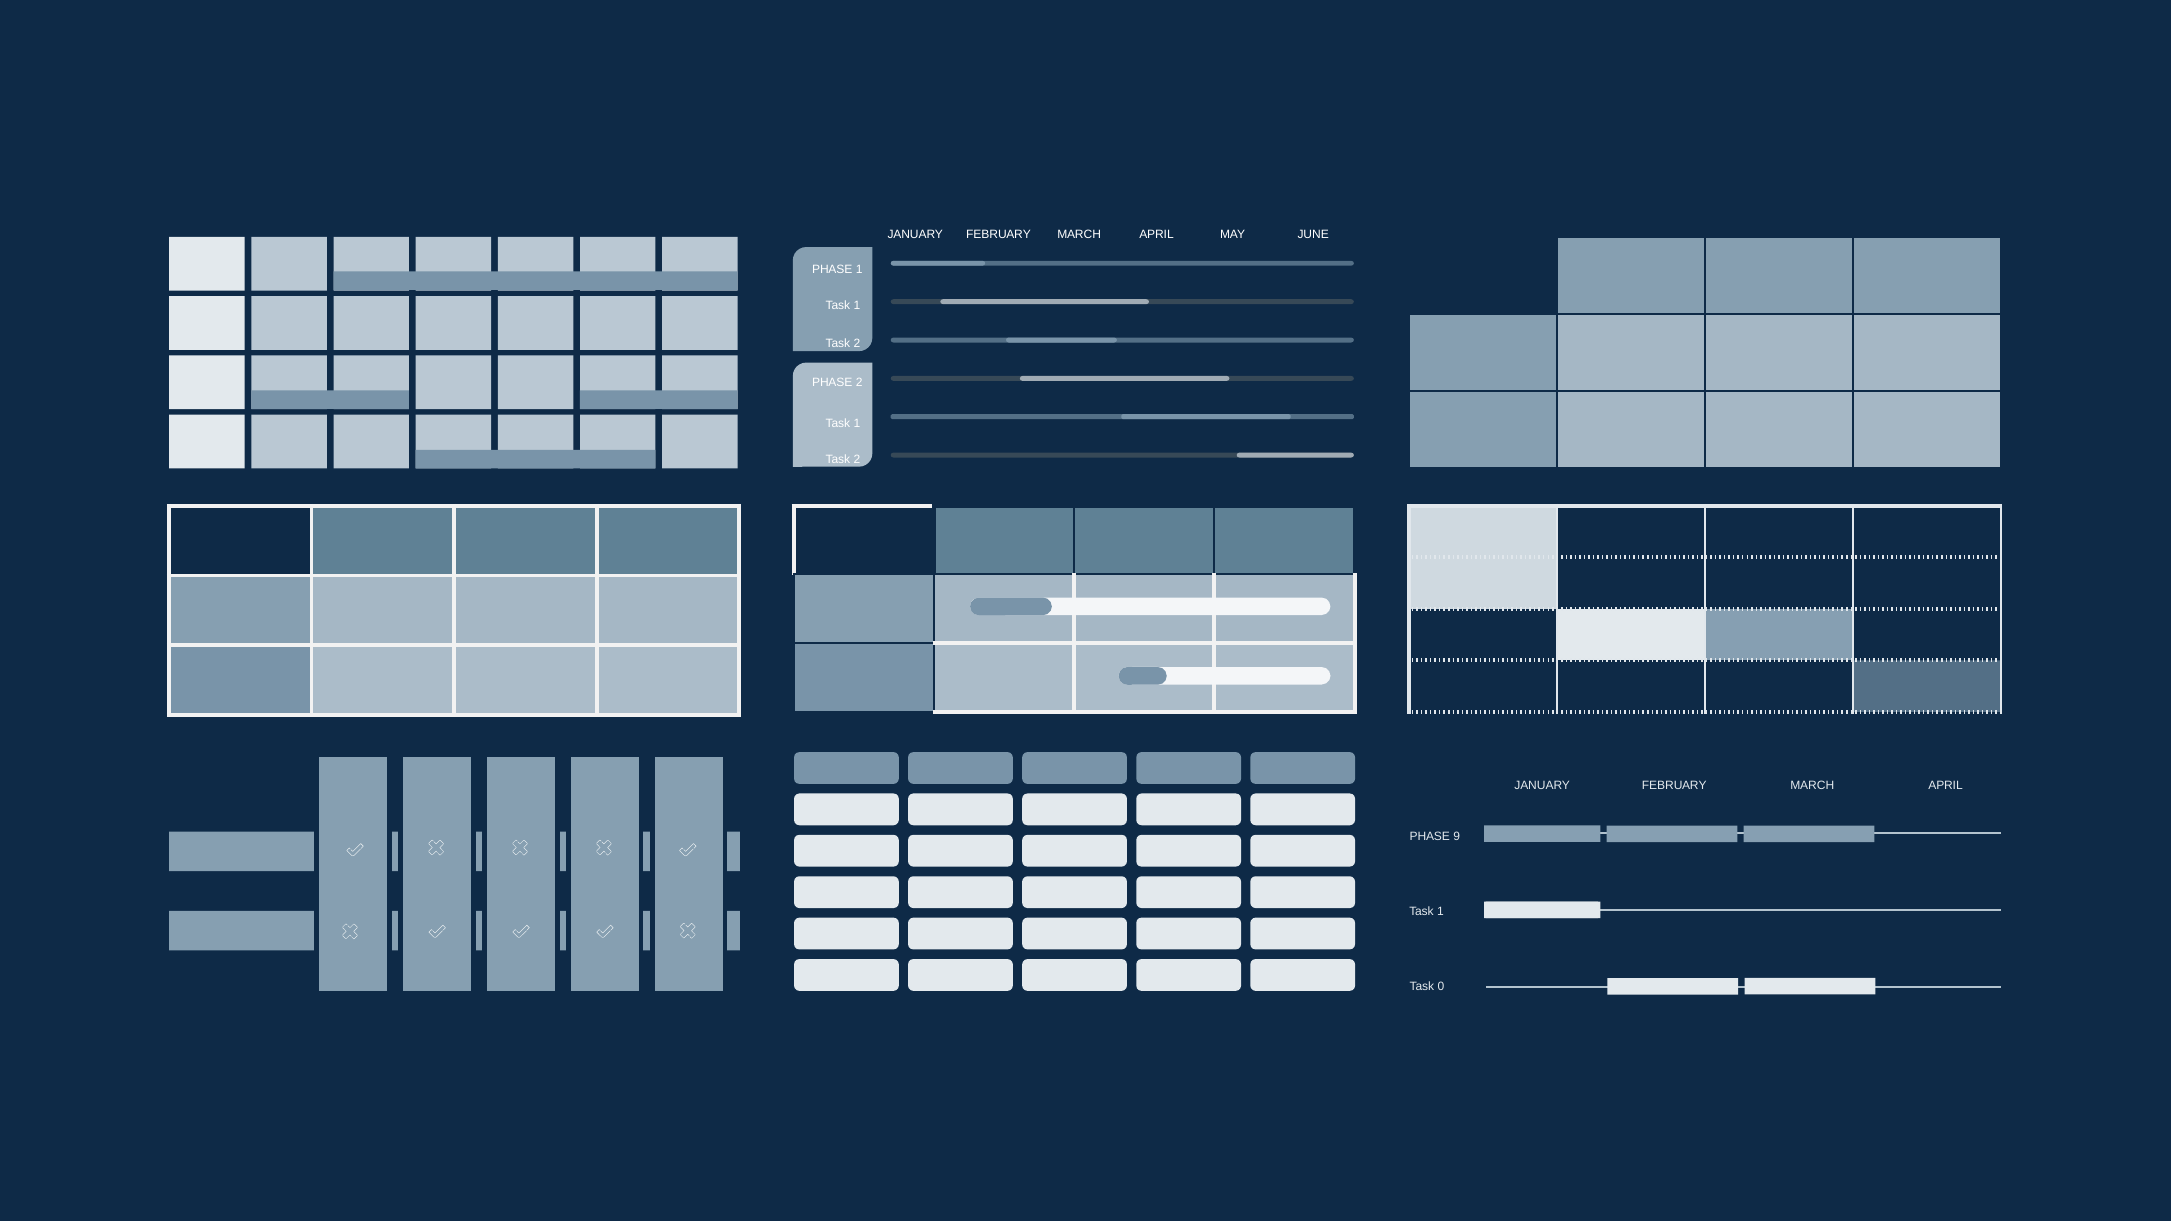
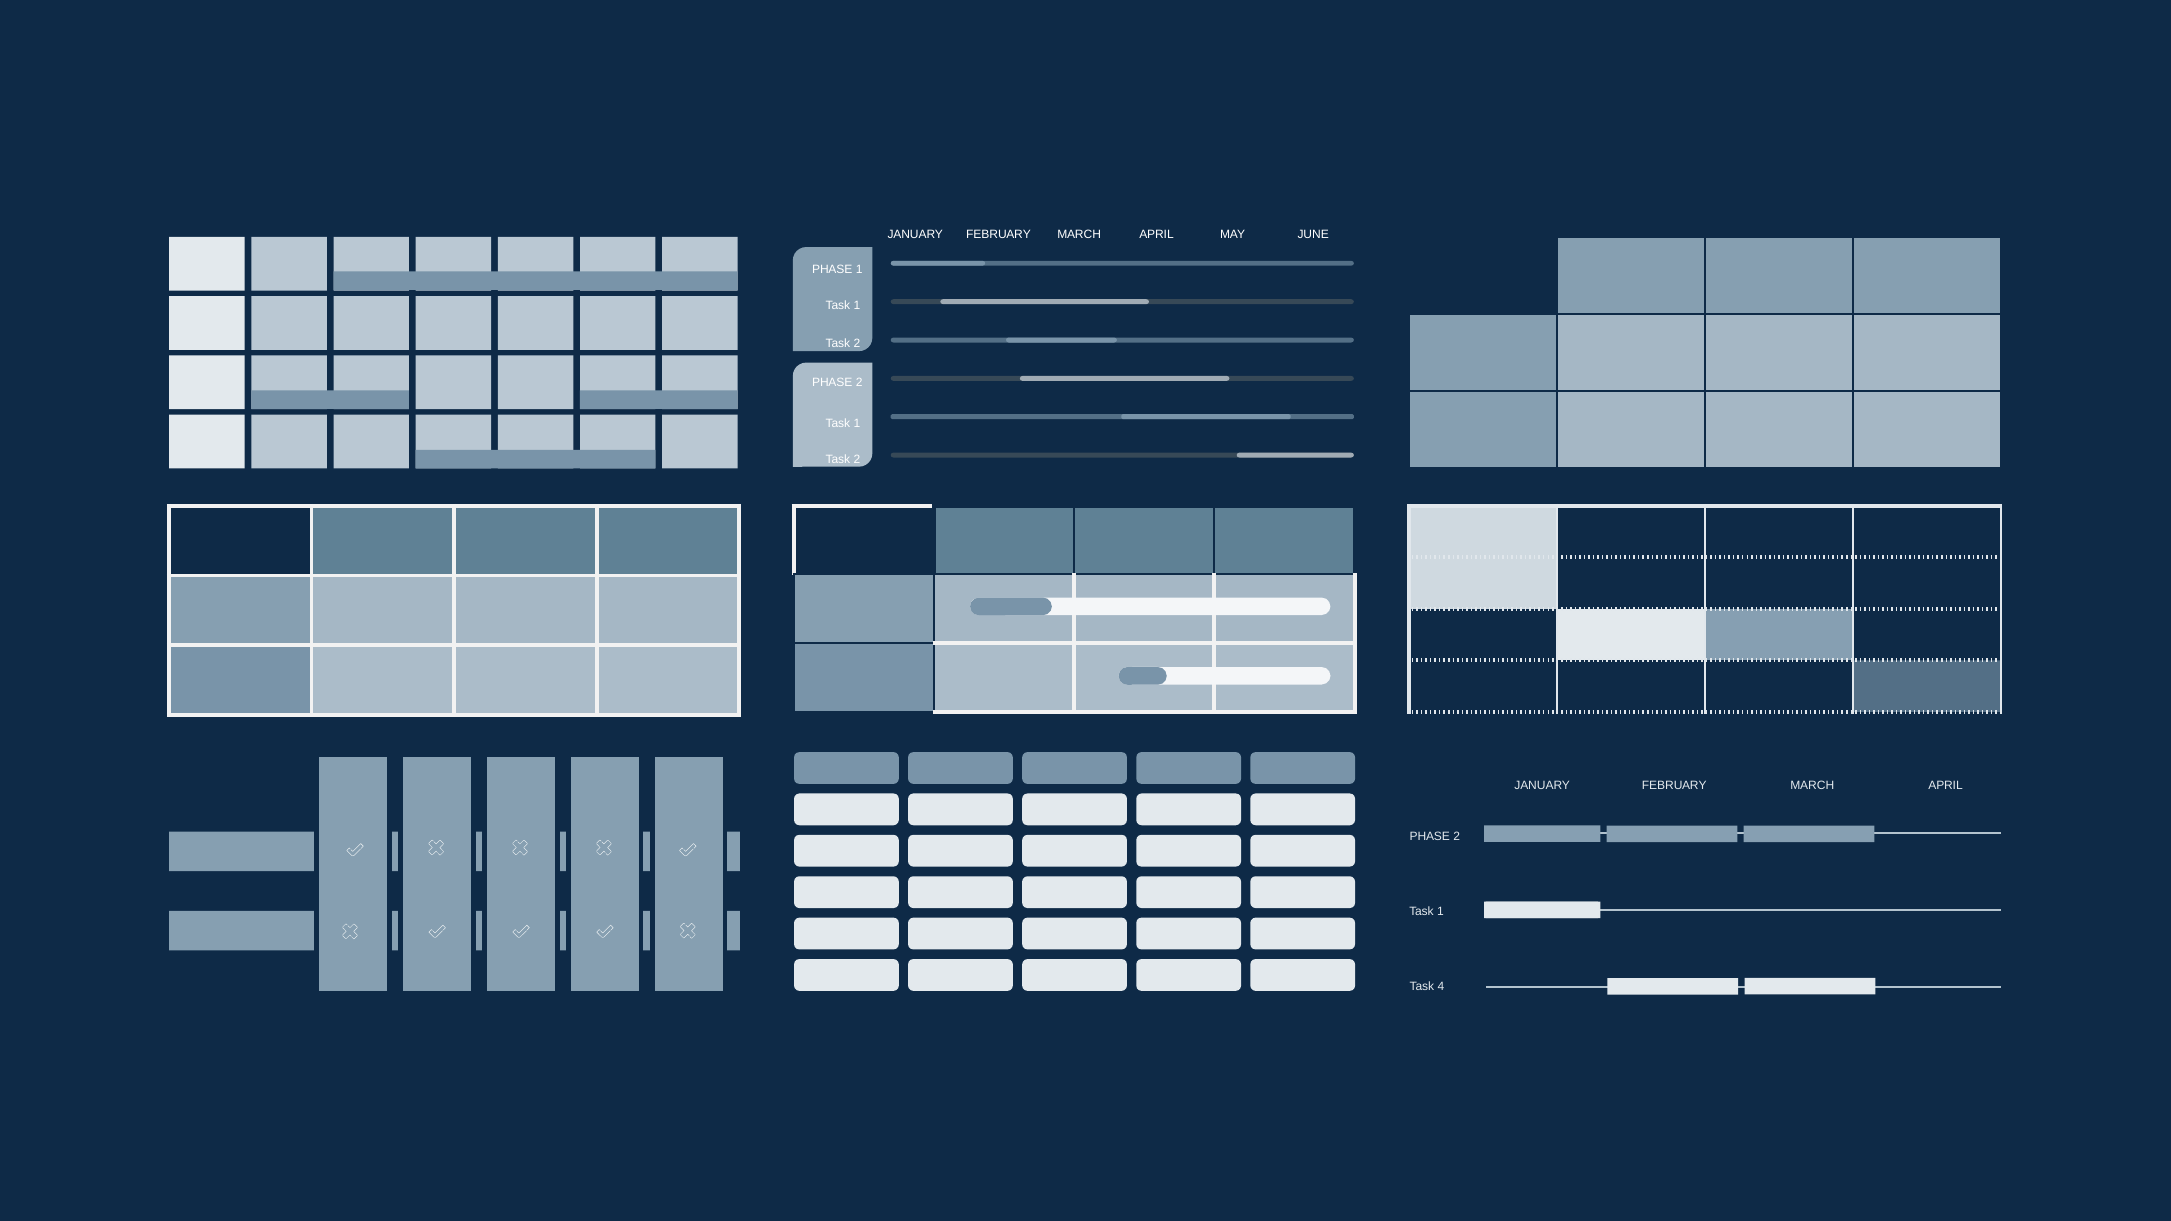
9: 9 -> 2 (1457, 836)
0: 0 -> 4 (1441, 987)
